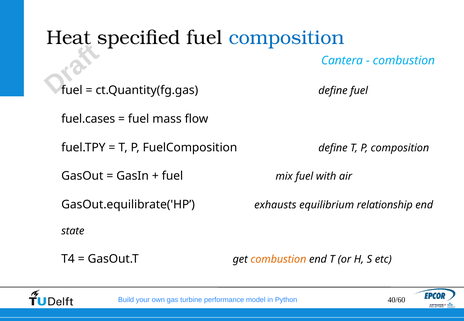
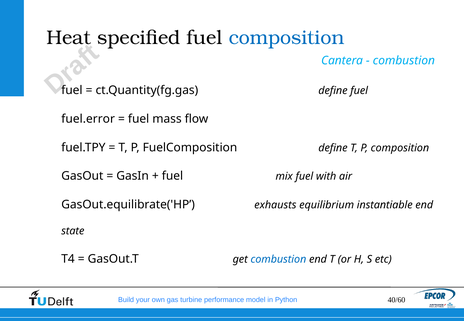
fuel.cases: fuel.cases -> fuel.error (88, 119)
relationship: relationship -> instantiable (385, 205)
combustion colour: orange -> blue (278, 259)
